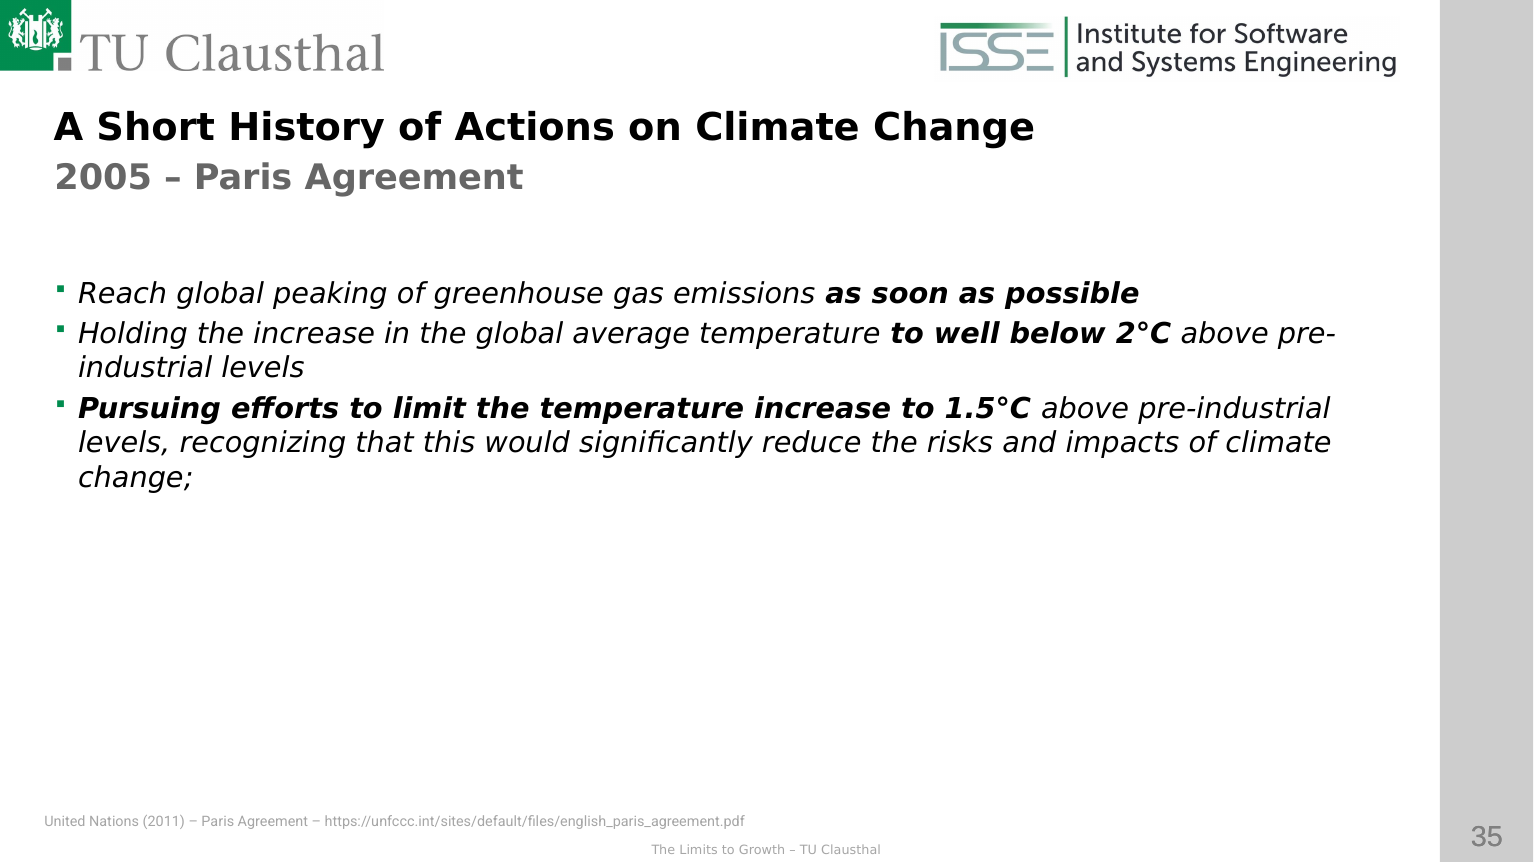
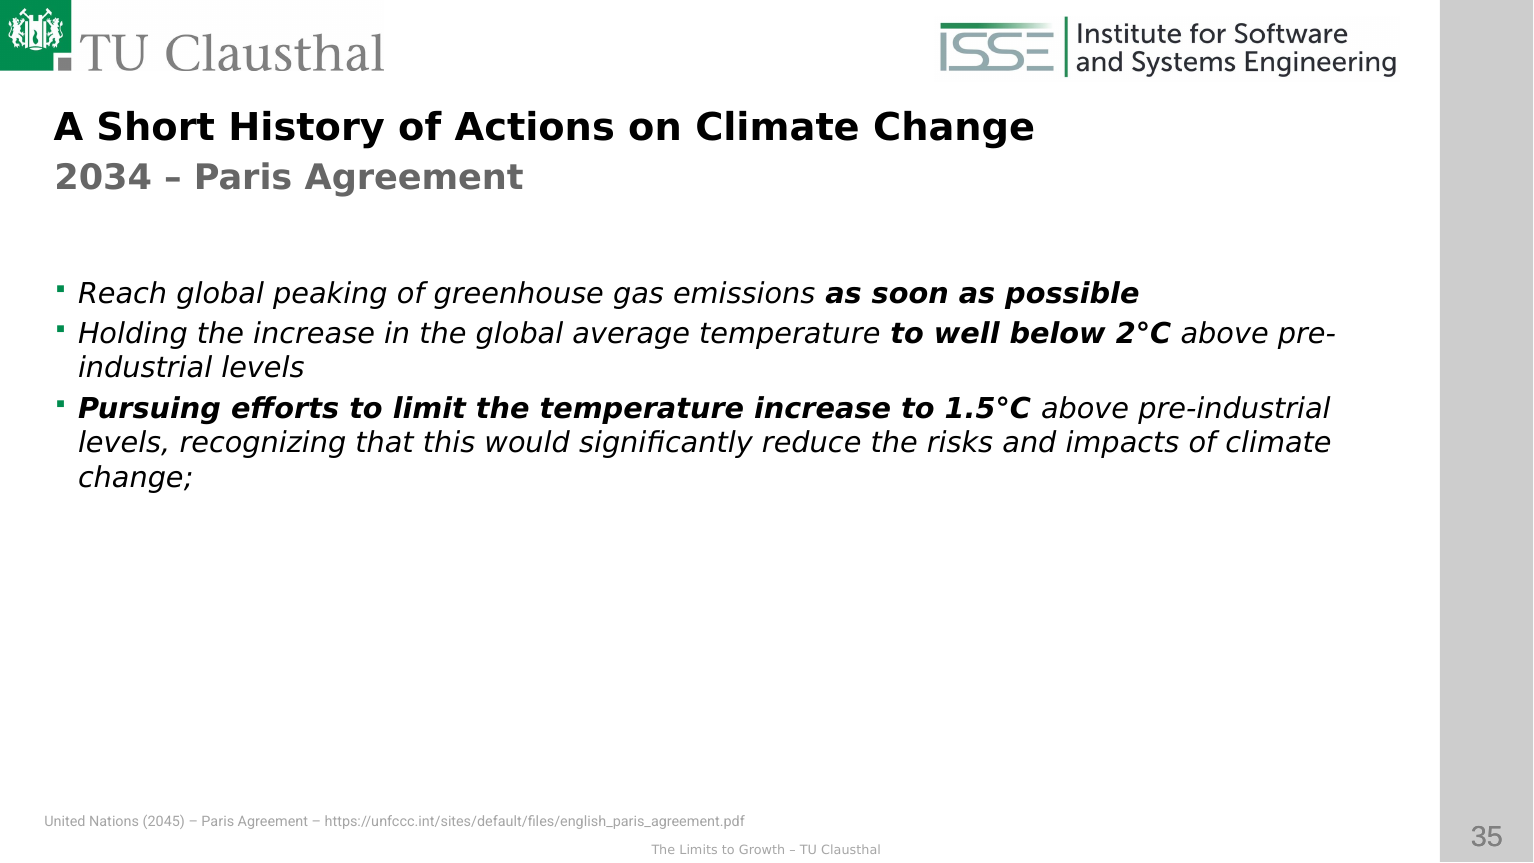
2005: 2005 -> 2034 (103, 178)
2011: 2011 -> 2045 (164, 822)
